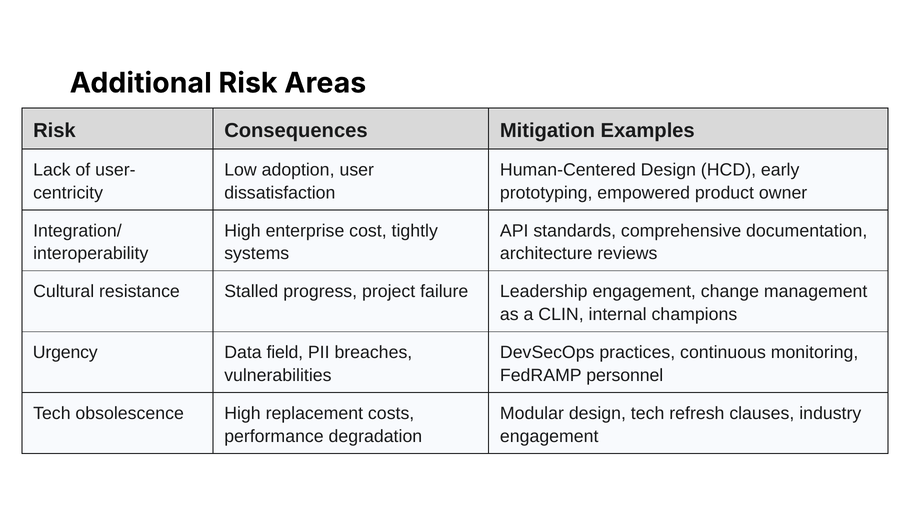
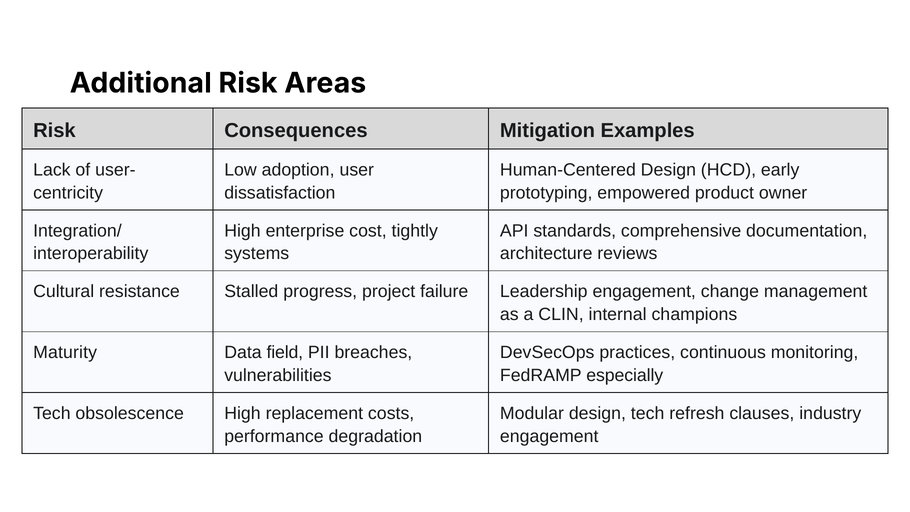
Urgency: Urgency -> Maturity (65, 352)
personnel: personnel -> especially (625, 375)
